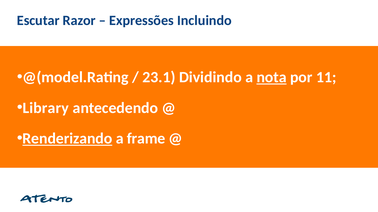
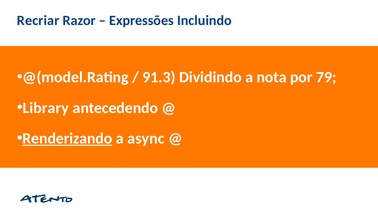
Escutar: Escutar -> Recriar (38, 20)
23.1: 23.1 -> 91.3 (159, 77)
nota underline: present -> none (272, 77)
11: 11 -> 79 (326, 77)
frame: frame -> async (146, 139)
